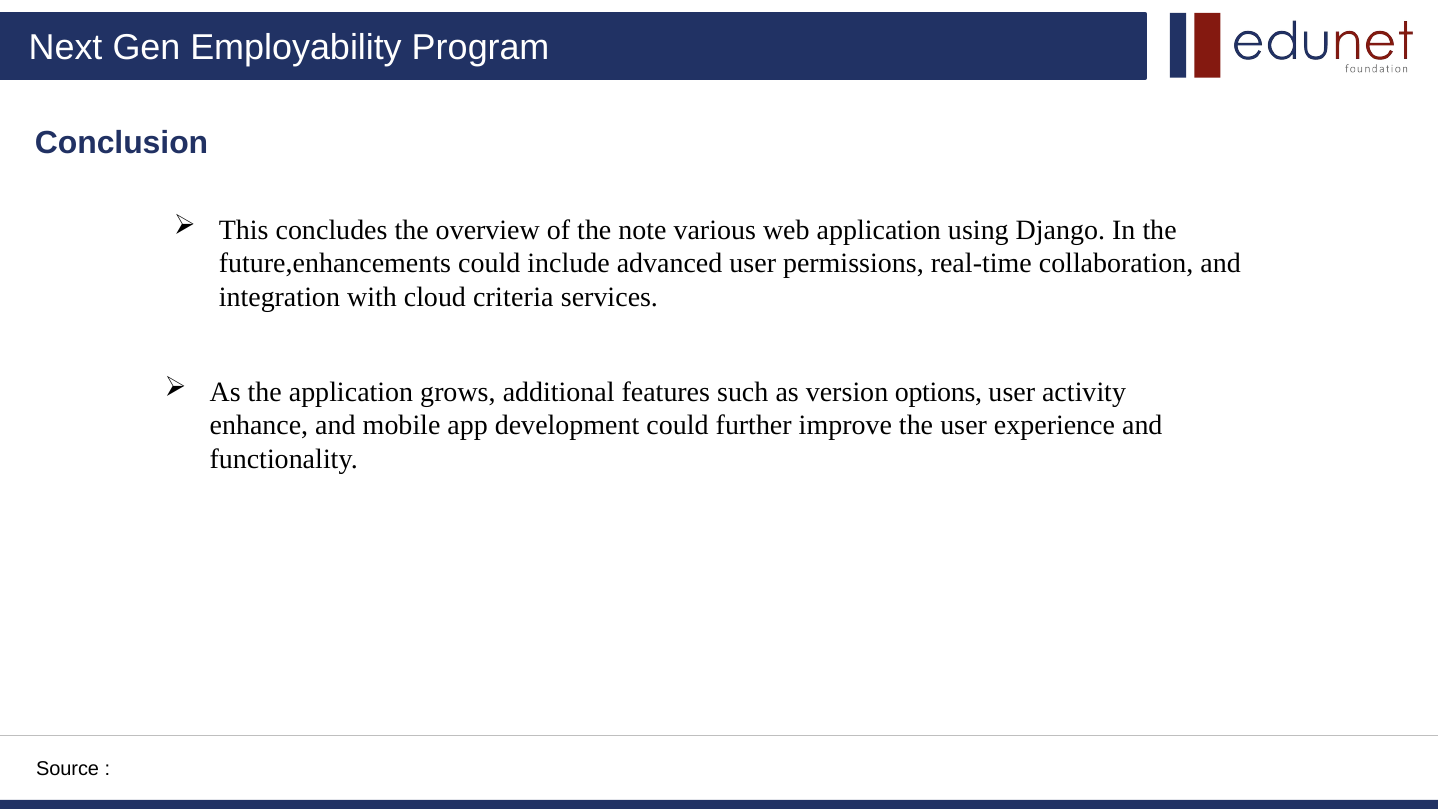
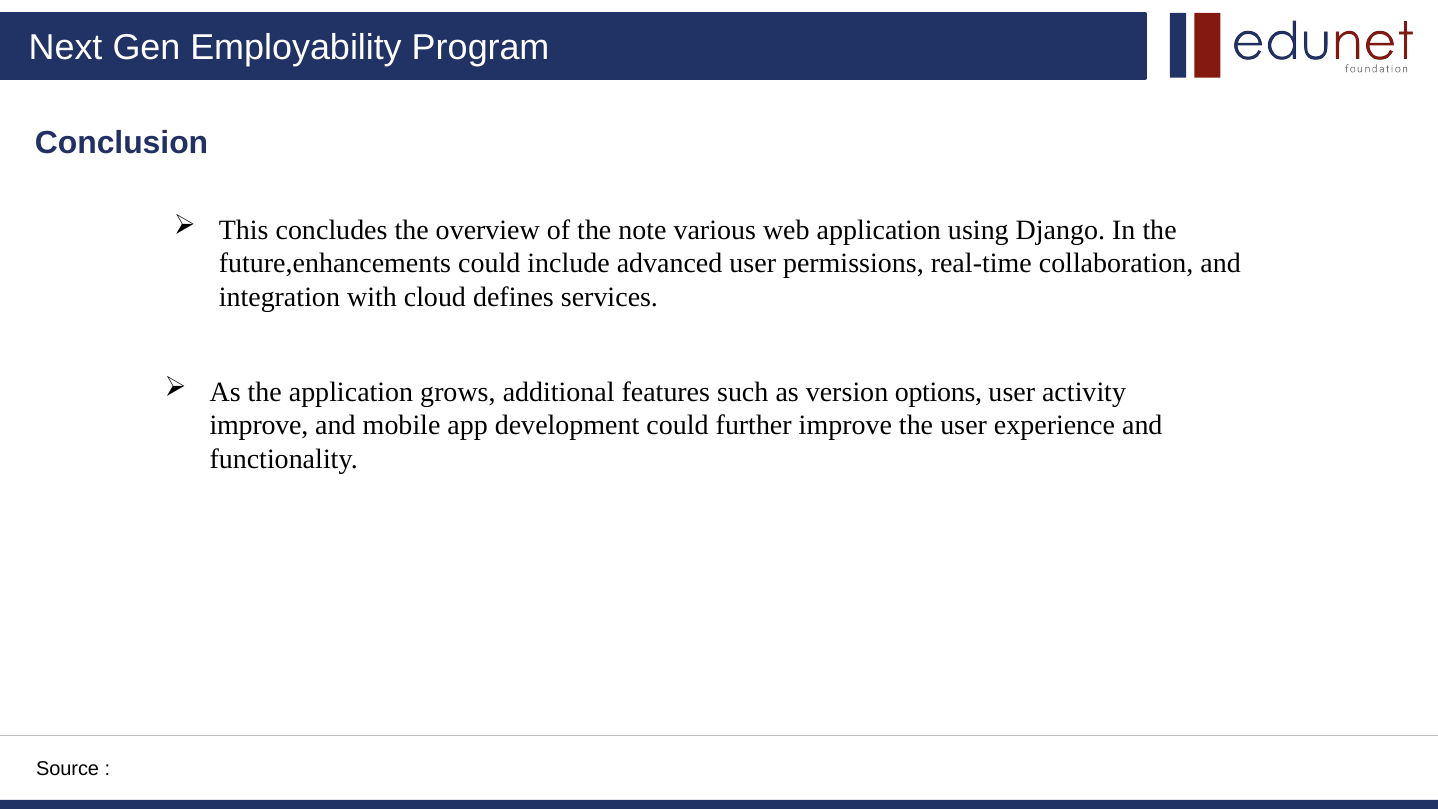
criteria: criteria -> defines (513, 297)
enhance: enhance -> improve (259, 426)
